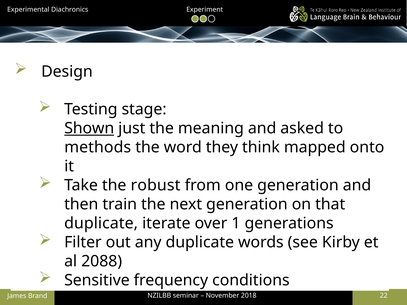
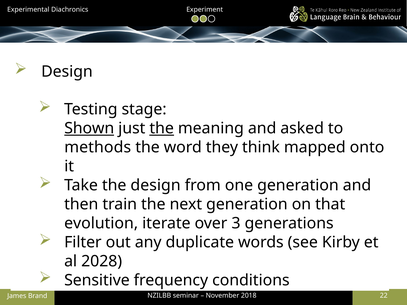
the underline: none -> present (162, 129)
the robust: robust -> design (156, 186)
duplicate: duplicate -> evolution (101, 224)
1: 1 -> 3 (236, 224)
2088: 2088 -> 2028 (102, 262)
